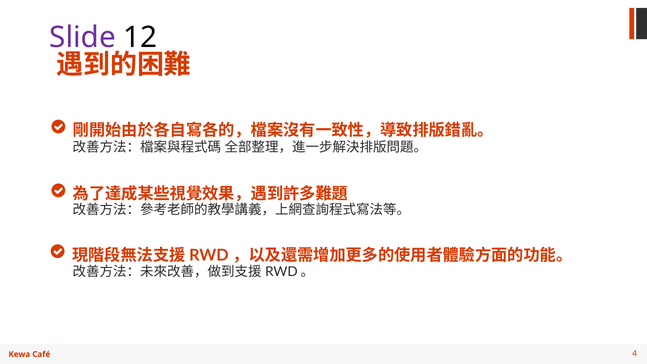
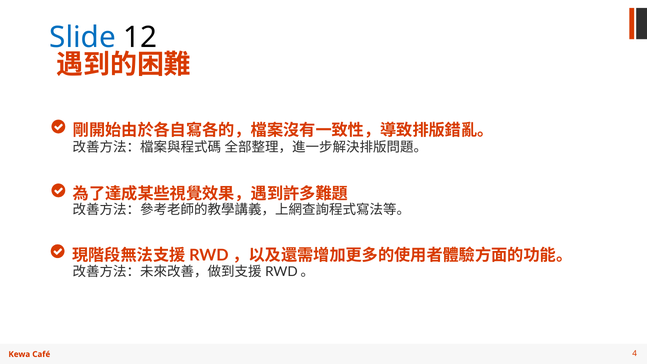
Slide colour: purple -> blue (82, 38)
